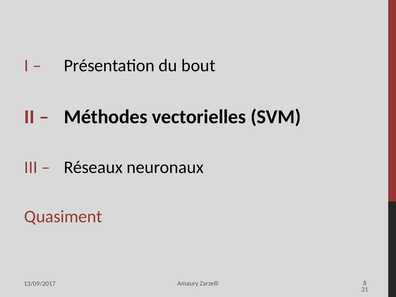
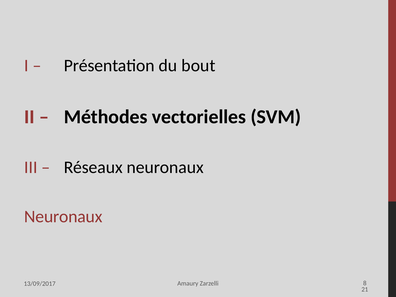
Quasiment: Quasiment -> Neuronaux (63, 217)
